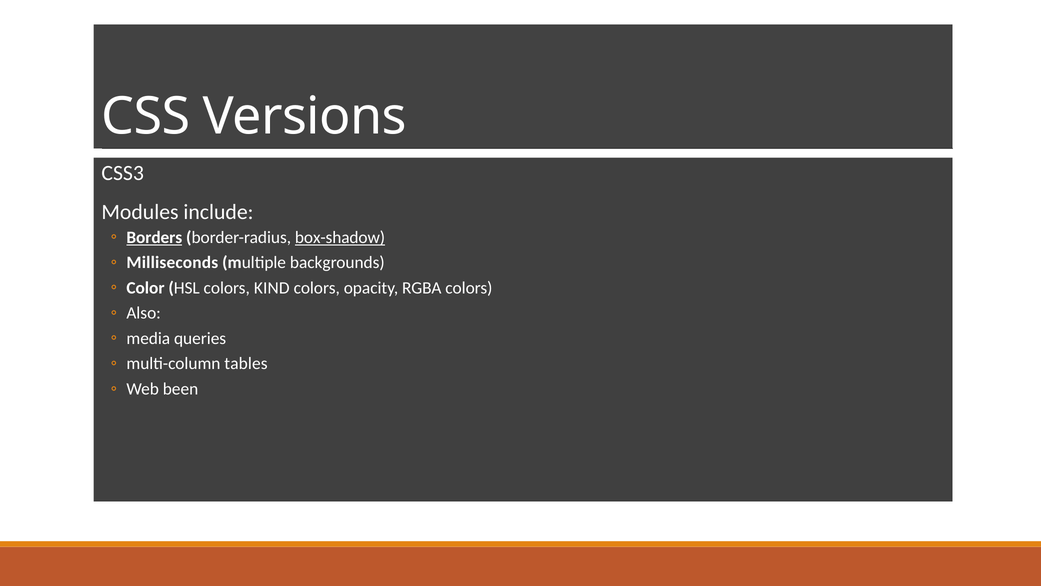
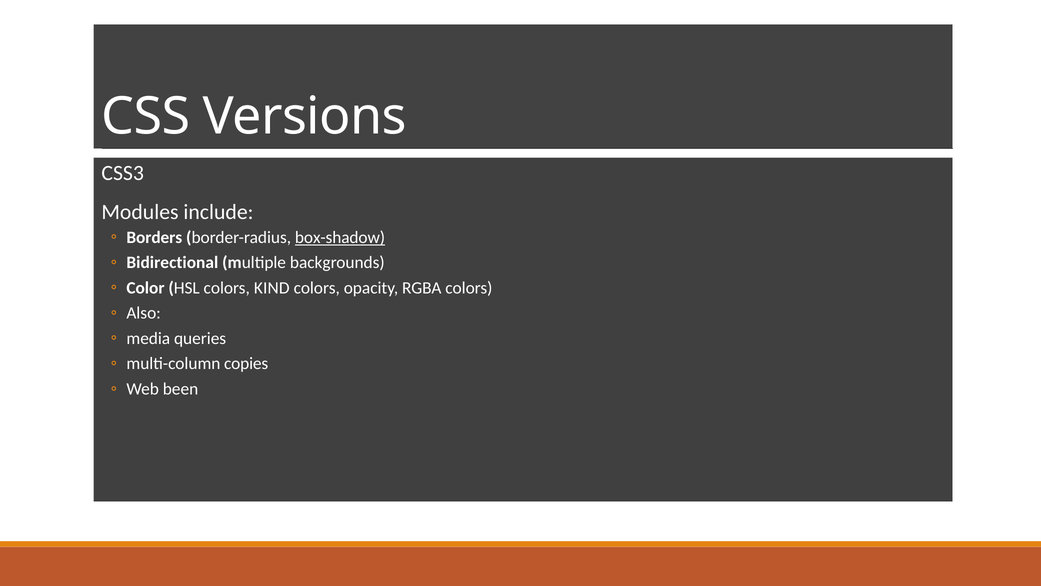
Borders underline: present -> none (154, 237)
Milliseconds: Milliseconds -> Bidirectional (172, 262)
tables: tables -> copies (246, 363)
